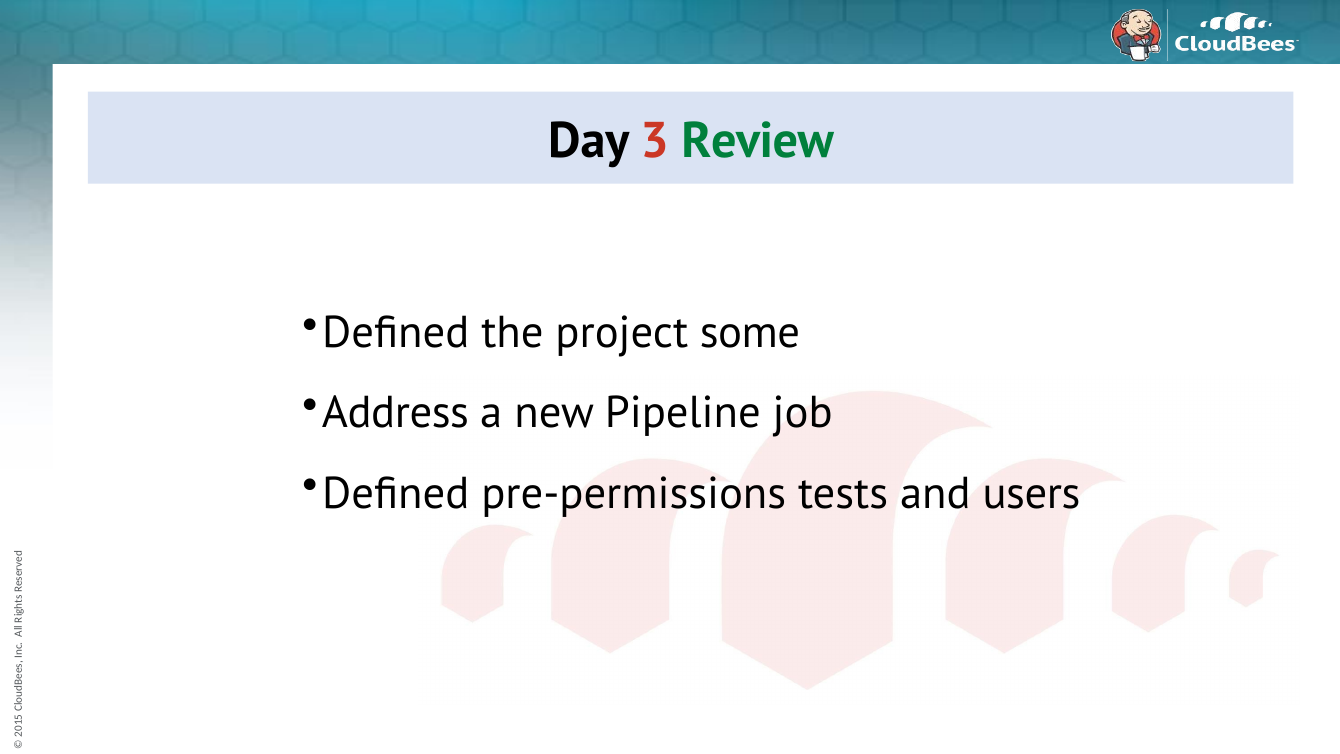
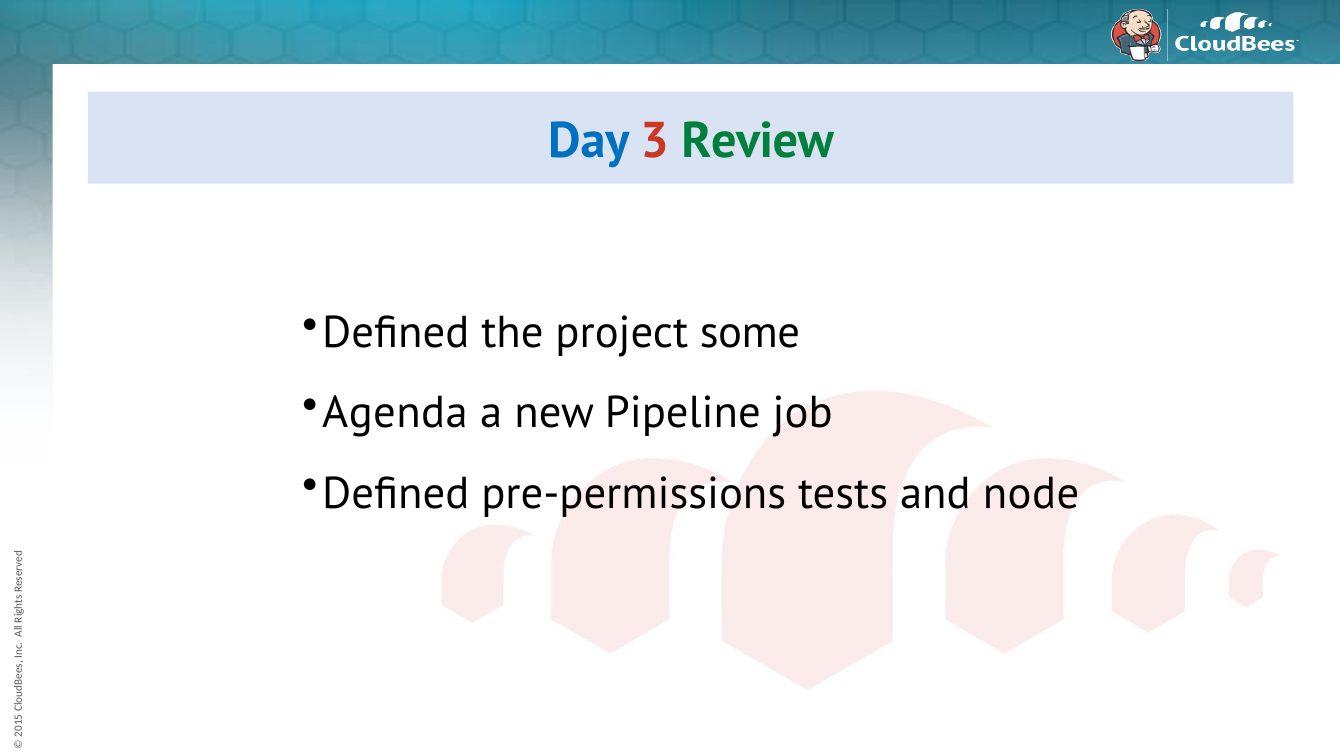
Day colour: black -> blue (589, 141)
Address: Address -> Agenda (395, 413)
users: users -> node (1031, 493)
